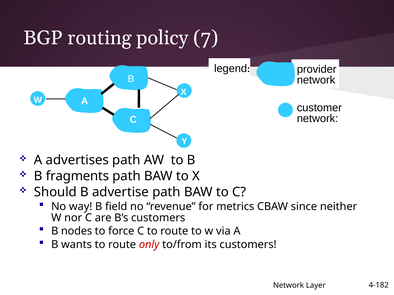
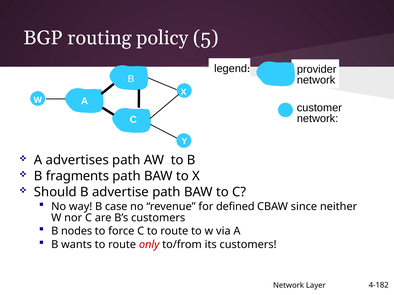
7: 7 -> 5 (206, 38)
field: field -> case (116, 207)
metrics: metrics -> defined (235, 207)
